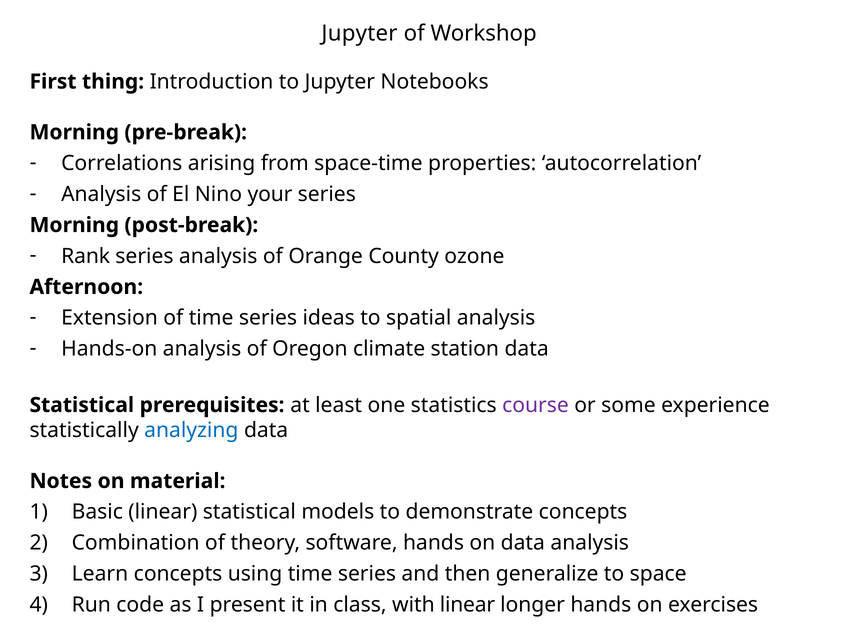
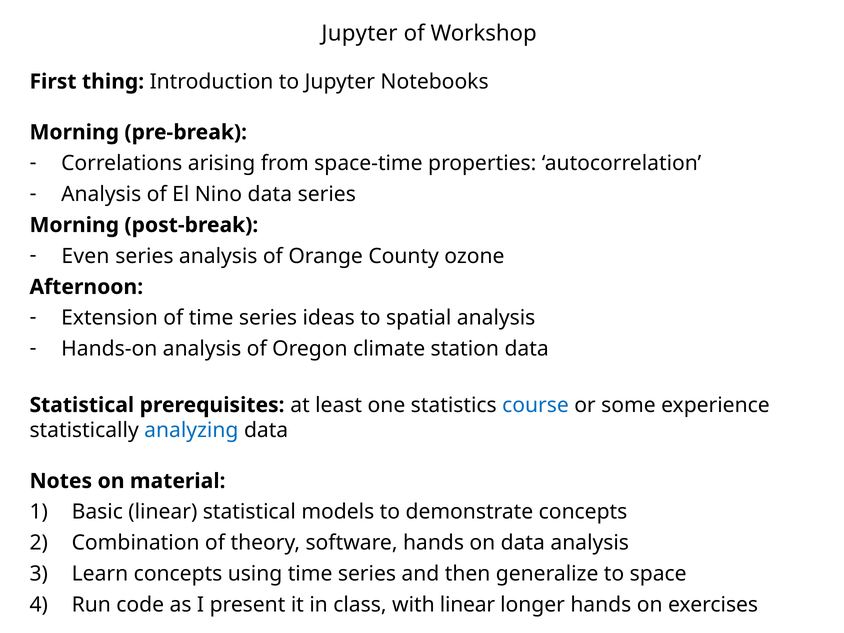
Nino your: your -> data (270, 194)
Rank: Rank -> Even (85, 256)
course colour: purple -> blue (536, 405)
